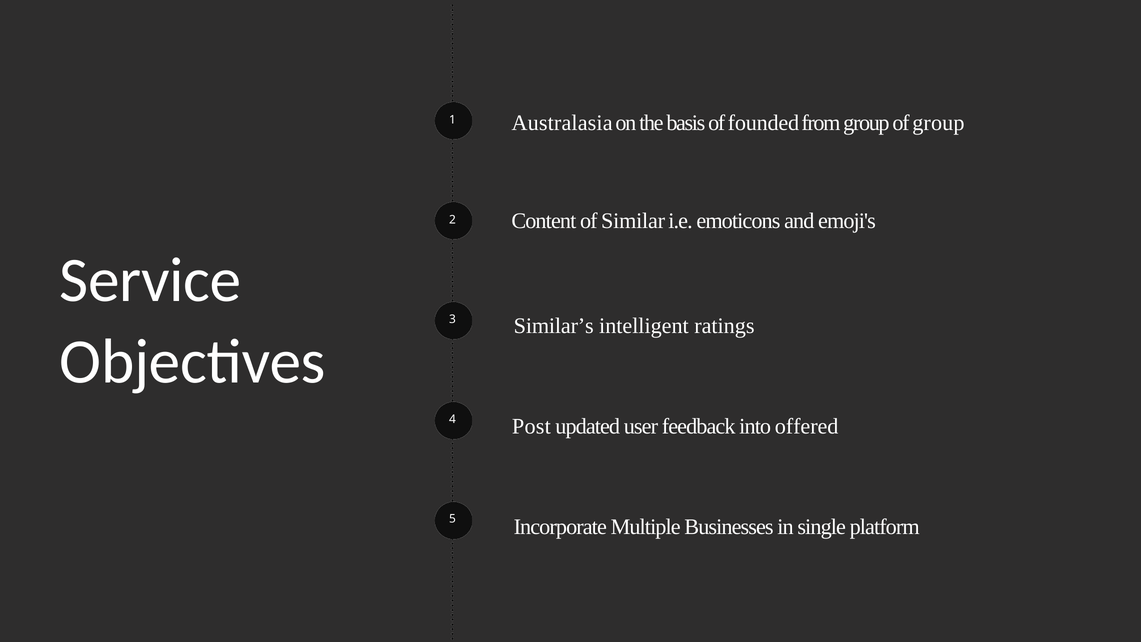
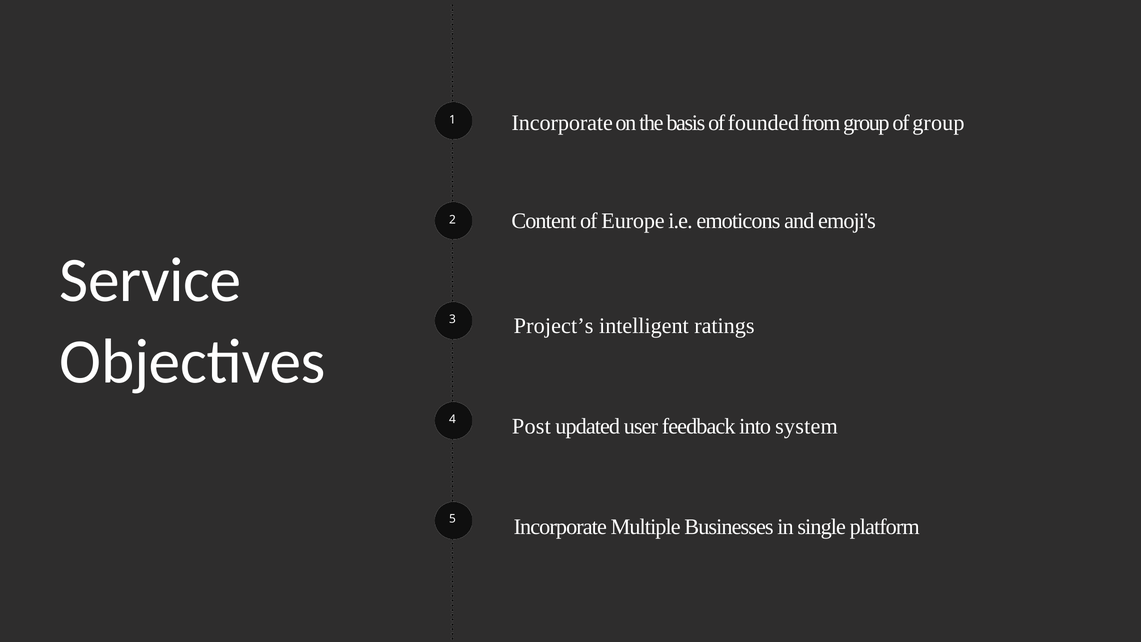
Australasia: Australasia -> Incorporate (562, 123)
Similar: Similar -> Europe (633, 221)
Similar’s: Similar’s -> Project’s (554, 326)
offered: offered -> system (806, 427)
